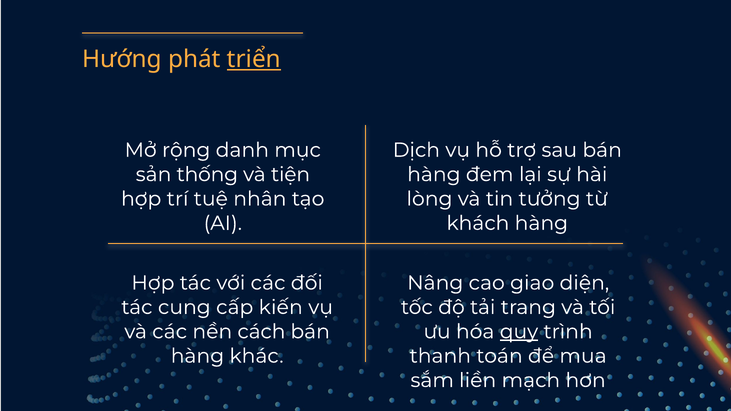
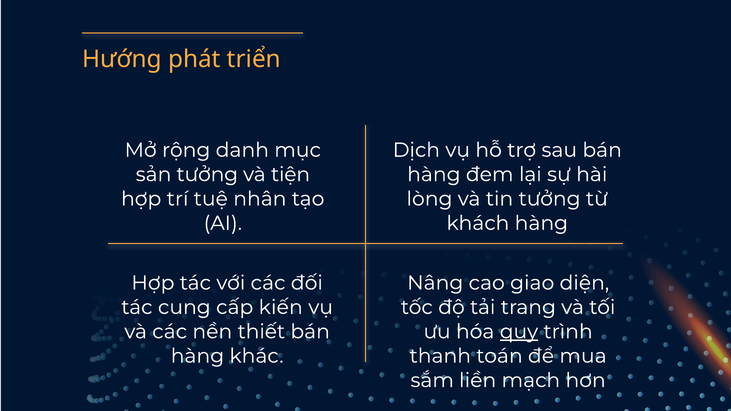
triển underline: present -> none (254, 59)
sản thống: thống -> tưởng (207, 175)
cách: cách -> thiết (261, 332)
